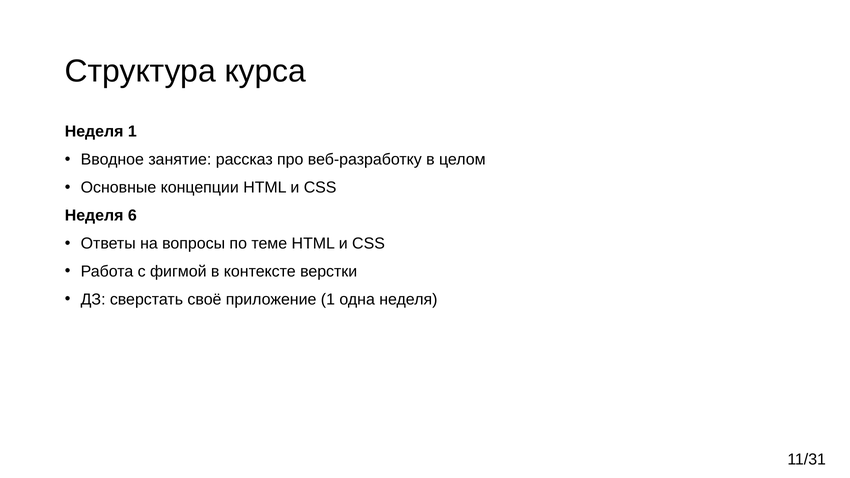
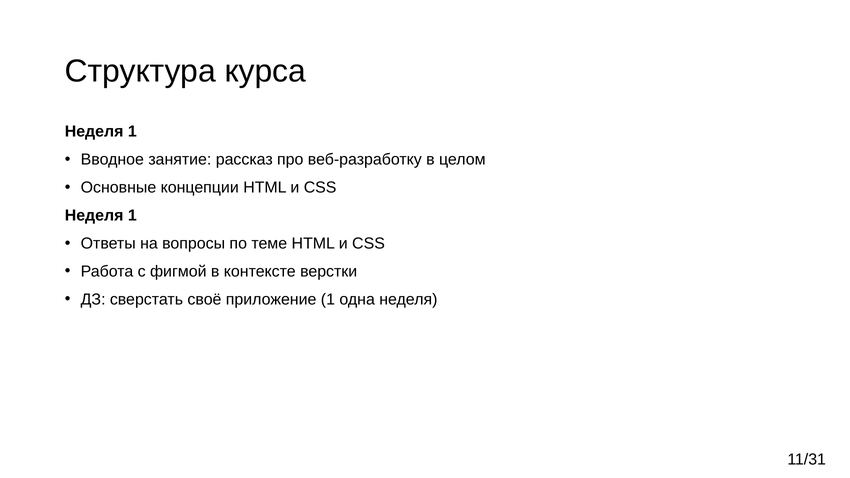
6: 6 -> 1 (132, 216)
